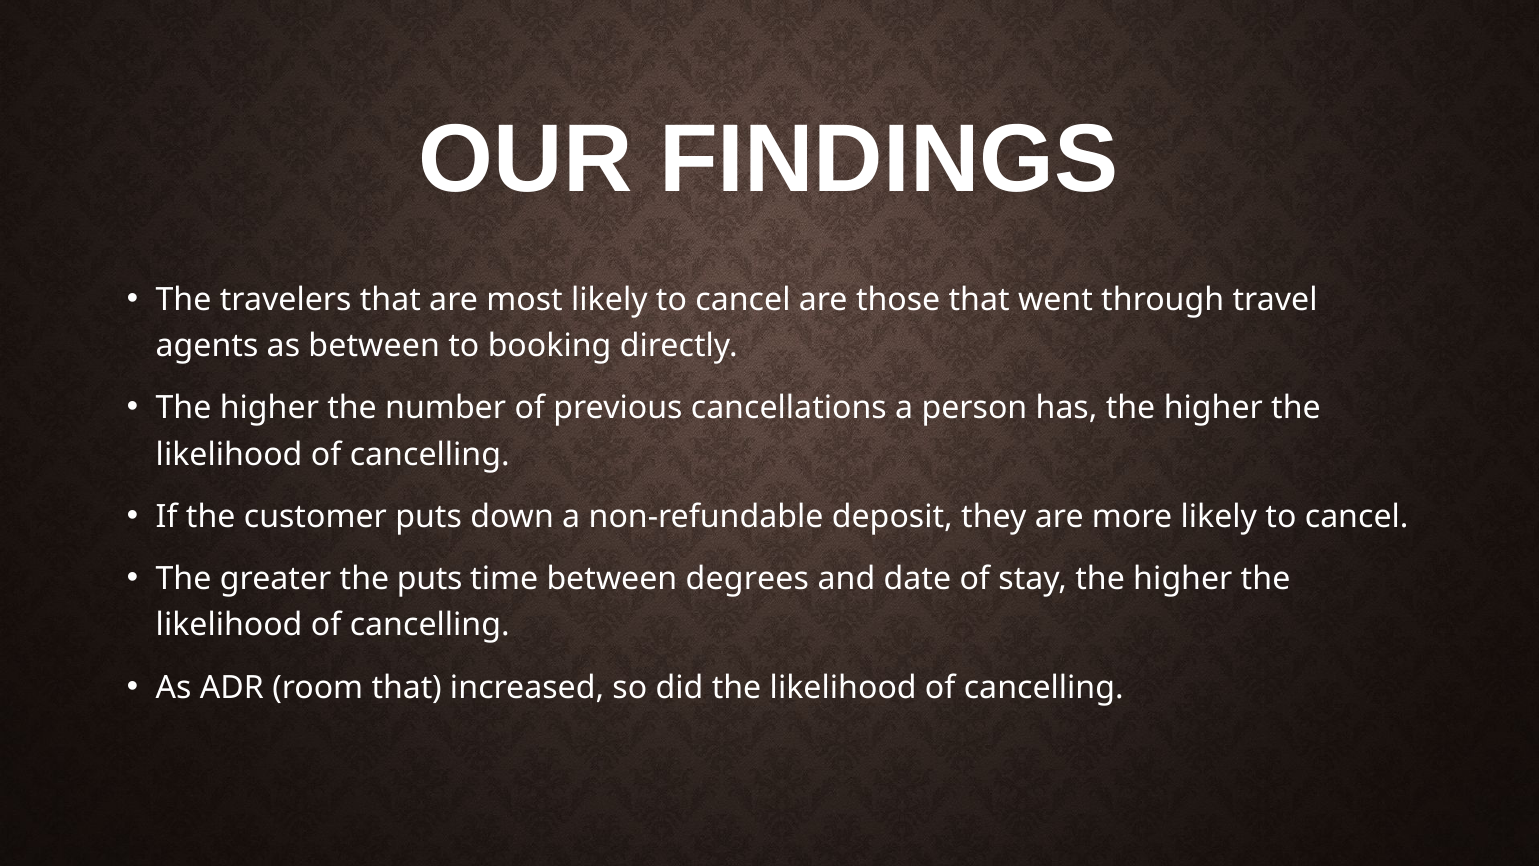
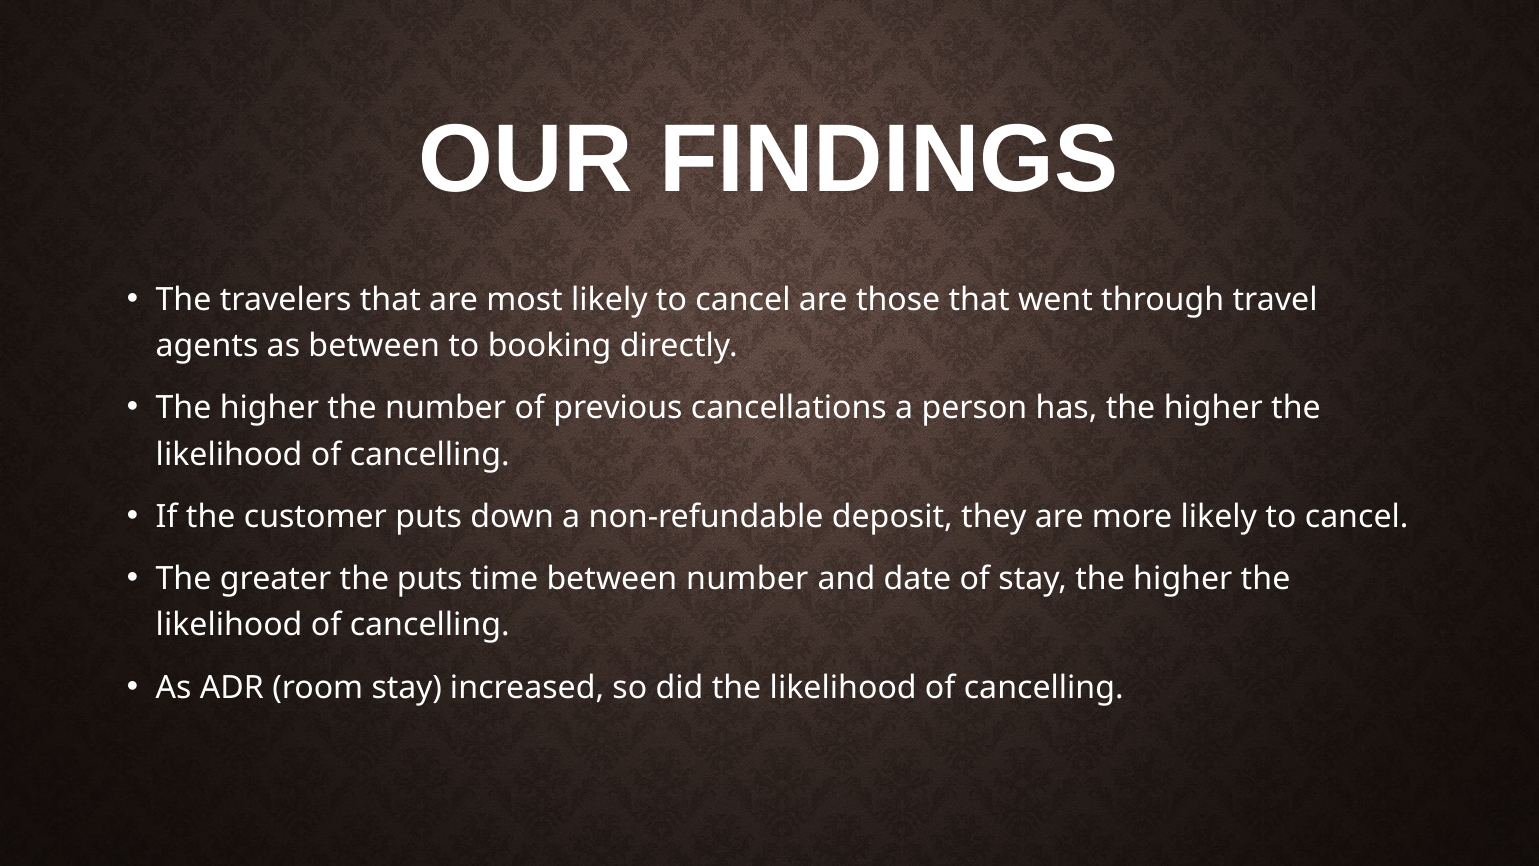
between degrees: degrees -> number (747, 579)
room that: that -> stay (407, 687)
